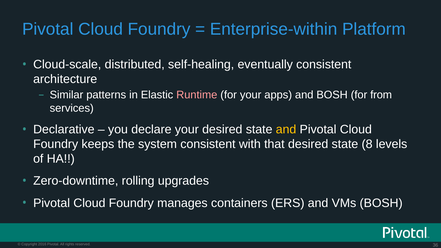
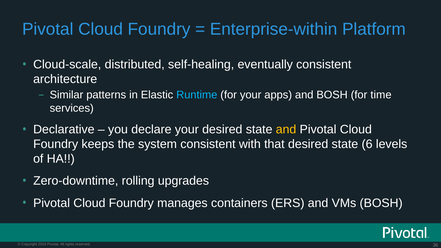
Runtime colour: pink -> light blue (197, 95)
from: from -> time (381, 95)
8: 8 -> 6 (367, 144)
